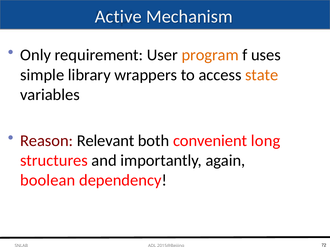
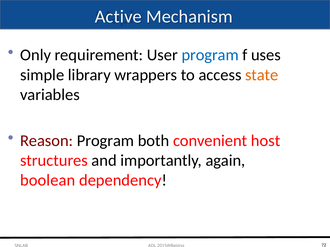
program colour: orange -> blue (210, 55)
Reason Relevant: Relevant -> Program (106, 141)
long: long -> host (266, 141)
